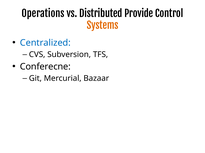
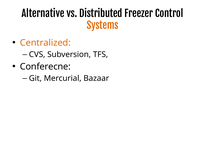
Operations: Operations -> Alternative (43, 14)
Provide: Provide -> Freezer (139, 14)
Centralized colour: blue -> orange (45, 43)
